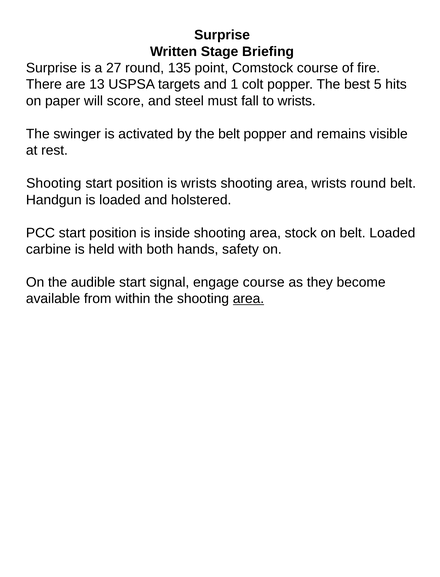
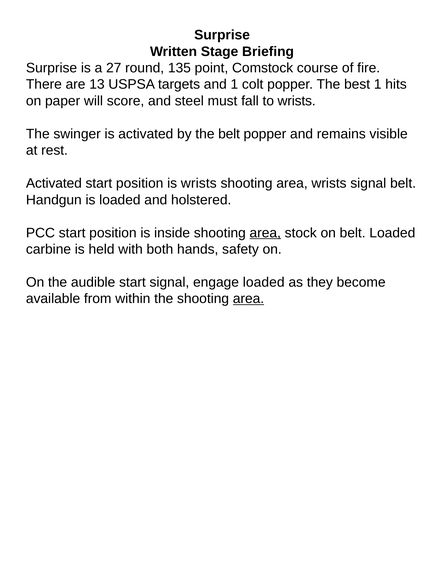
best 5: 5 -> 1 (378, 85)
Shooting: Shooting -> Activated (54, 184)
wrists round: round -> signal (368, 184)
area underline: none -> present (265, 233)
engage course: course -> loaded (264, 283)
